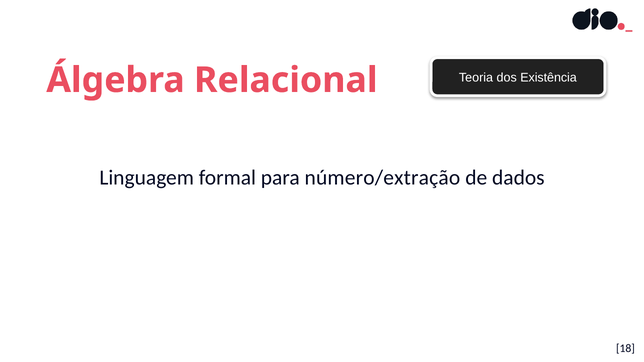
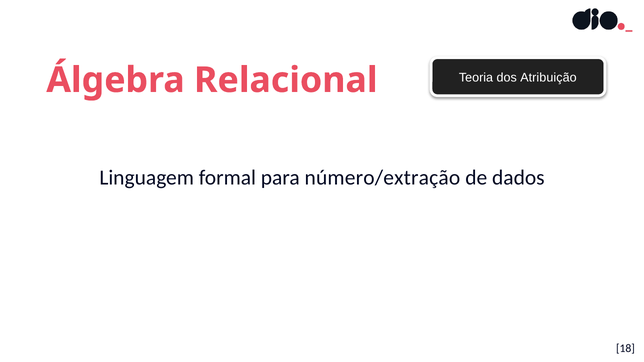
Existência: Existência -> Atribuição (548, 78)
